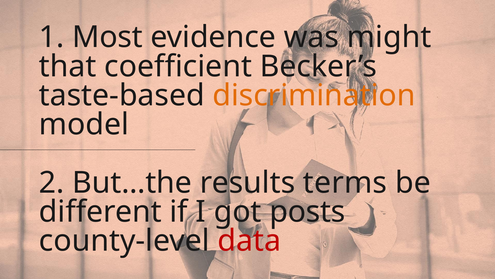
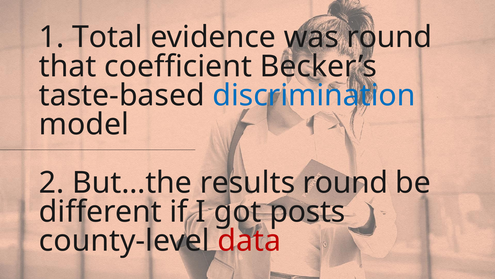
Most: Most -> Total (107, 37)
was might: might -> round (389, 37)
discrimination colour: orange -> blue (314, 95)
results terms: terms -> round (345, 182)
